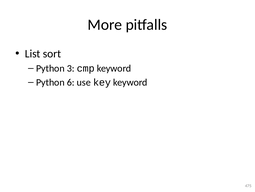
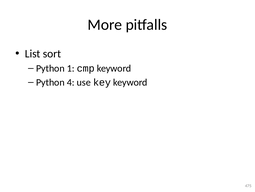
3: 3 -> 1 (71, 68)
6: 6 -> 4 (71, 82)
